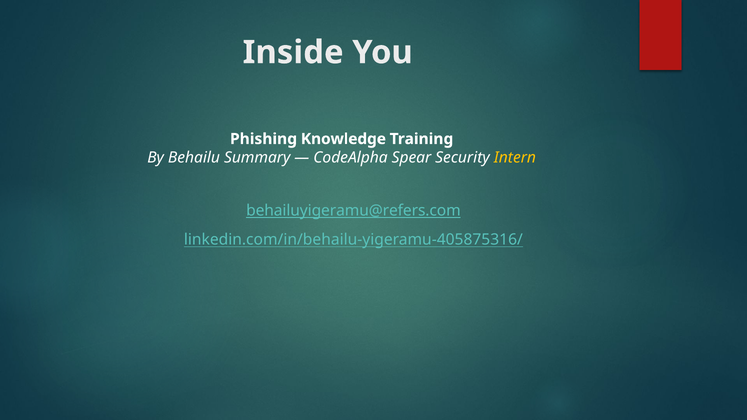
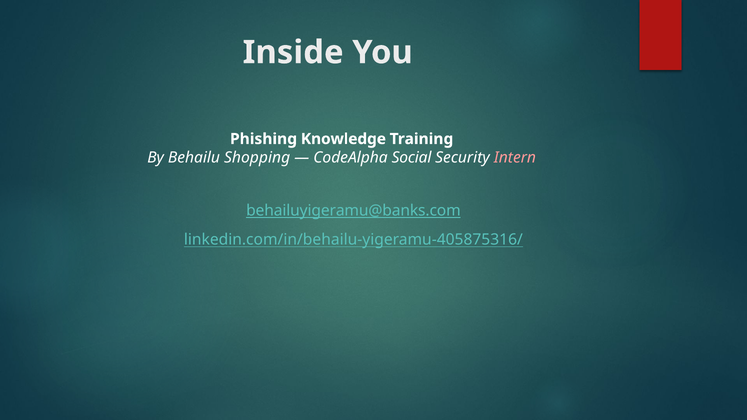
Summary: Summary -> Shopping (257, 158)
Spear: Spear -> Social (412, 158)
Intern colour: yellow -> pink (515, 158)
behailuyigeramu@refers.com: behailuyigeramu@refers.com -> behailuyigeramu@banks.com (353, 211)
